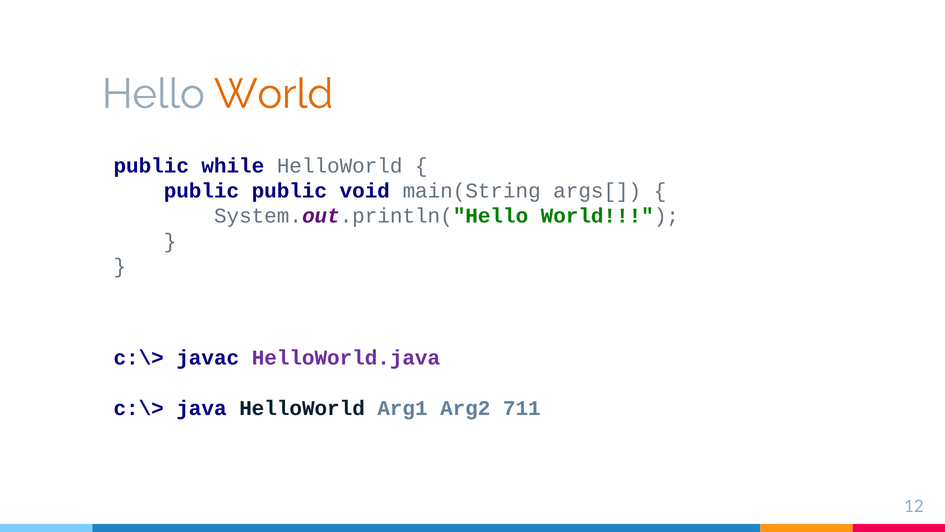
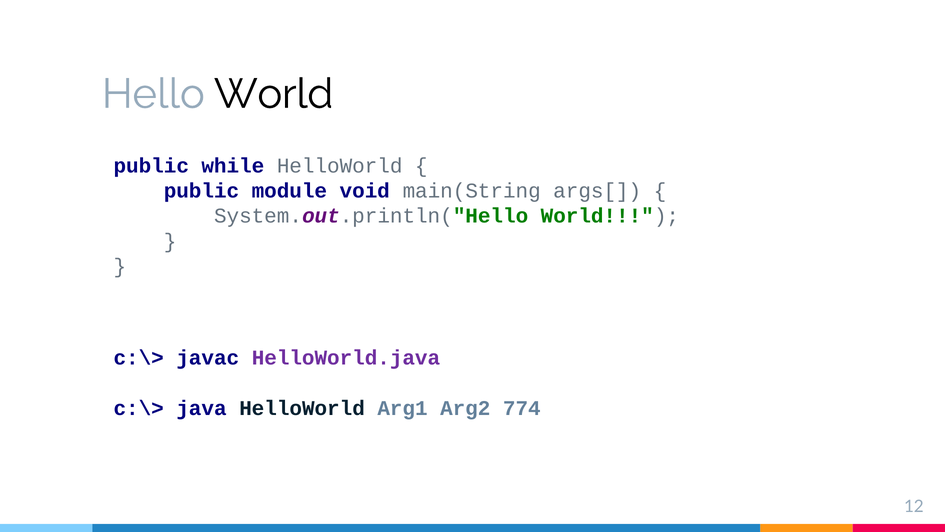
World colour: orange -> black (274, 94)
public public: public -> module (289, 191)
711: 711 -> 774 (522, 408)
